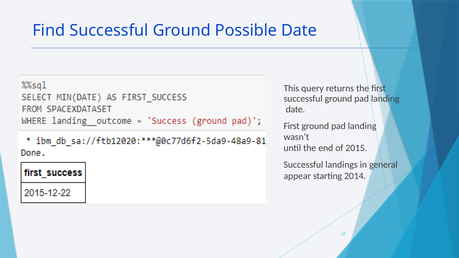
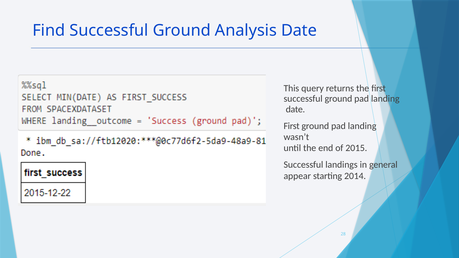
Possible: Possible -> Analysis (246, 31)
